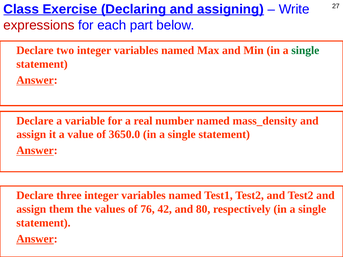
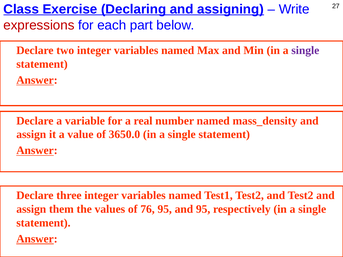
single colour: green -> purple (305, 50)
76 42: 42 -> 95 (165, 209)
and 80: 80 -> 95 (203, 209)
